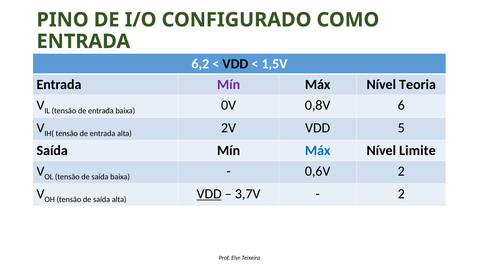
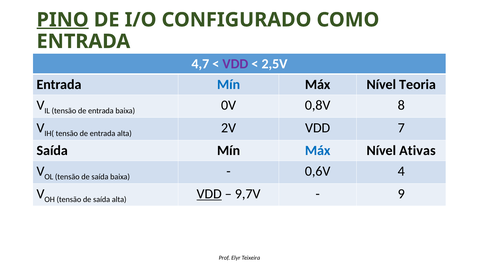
PINO underline: none -> present (63, 20)
6,2: 6,2 -> 4,7 (200, 64)
VDD colour: black -> purple (235, 64)
1,5V: 1,5V -> 2,5V (275, 64)
Mín colour: purple -> blue (229, 84)
6: 6 -> 8 (401, 105)
5: 5 -> 7 (401, 128)
Limite: Limite -> Ativas (417, 150)
0,6V 2: 2 -> 4 (401, 171)
3,7V: 3,7V -> 9,7V (248, 193)
2: 2 -> 9 (401, 193)
